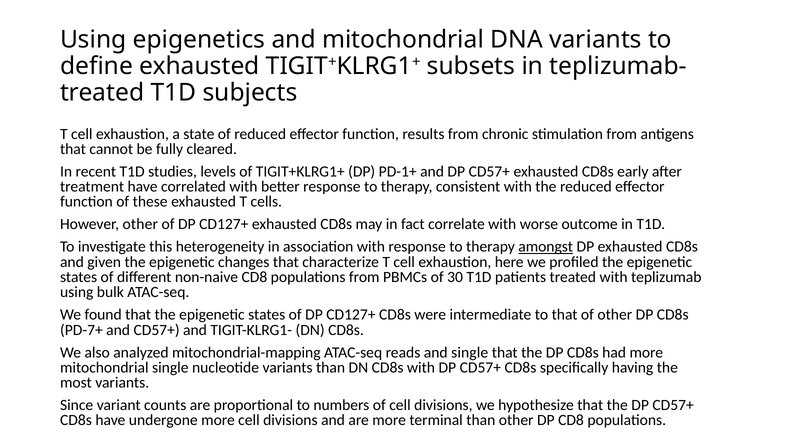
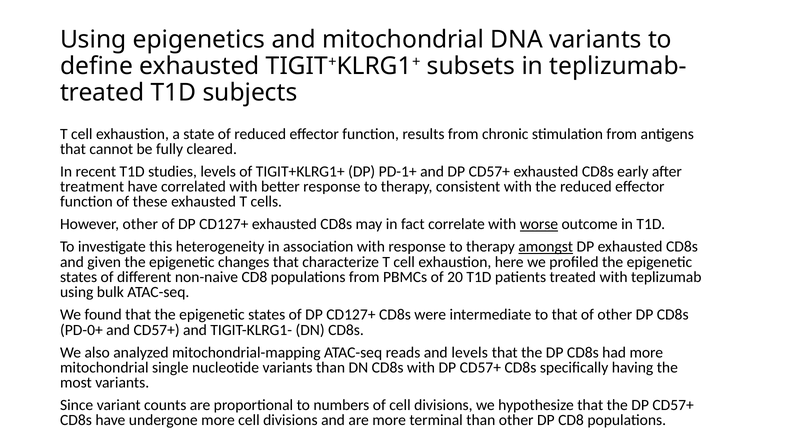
worse underline: none -> present (539, 224)
30: 30 -> 20 (455, 277)
PD-7+: PD-7+ -> PD-0+ (81, 330)
and single: single -> levels (470, 353)
